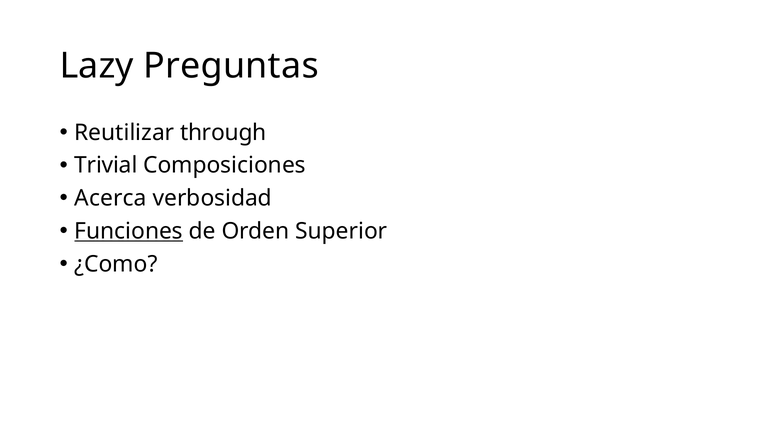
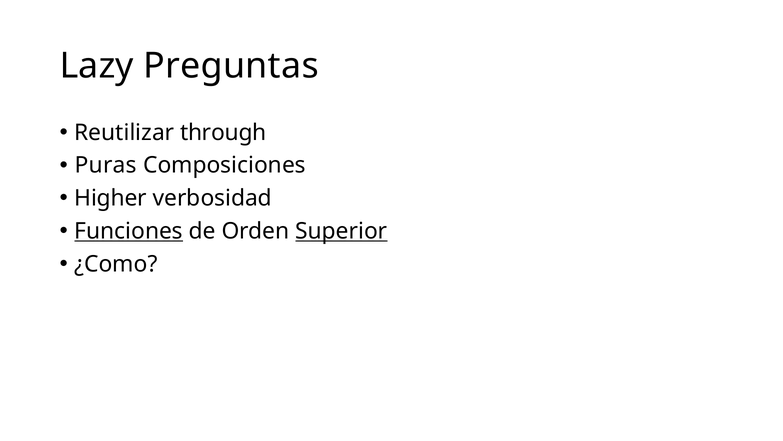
Trivial: Trivial -> Puras (106, 165)
Acerca: Acerca -> Higher (111, 198)
Superior underline: none -> present (341, 231)
